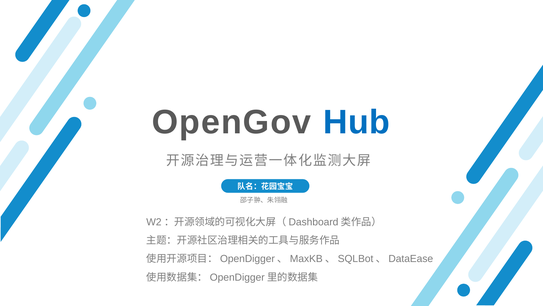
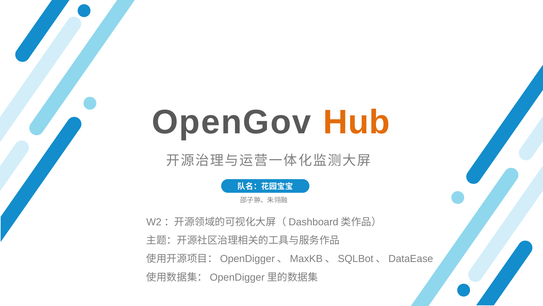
Hub colour: blue -> orange (357, 122)
